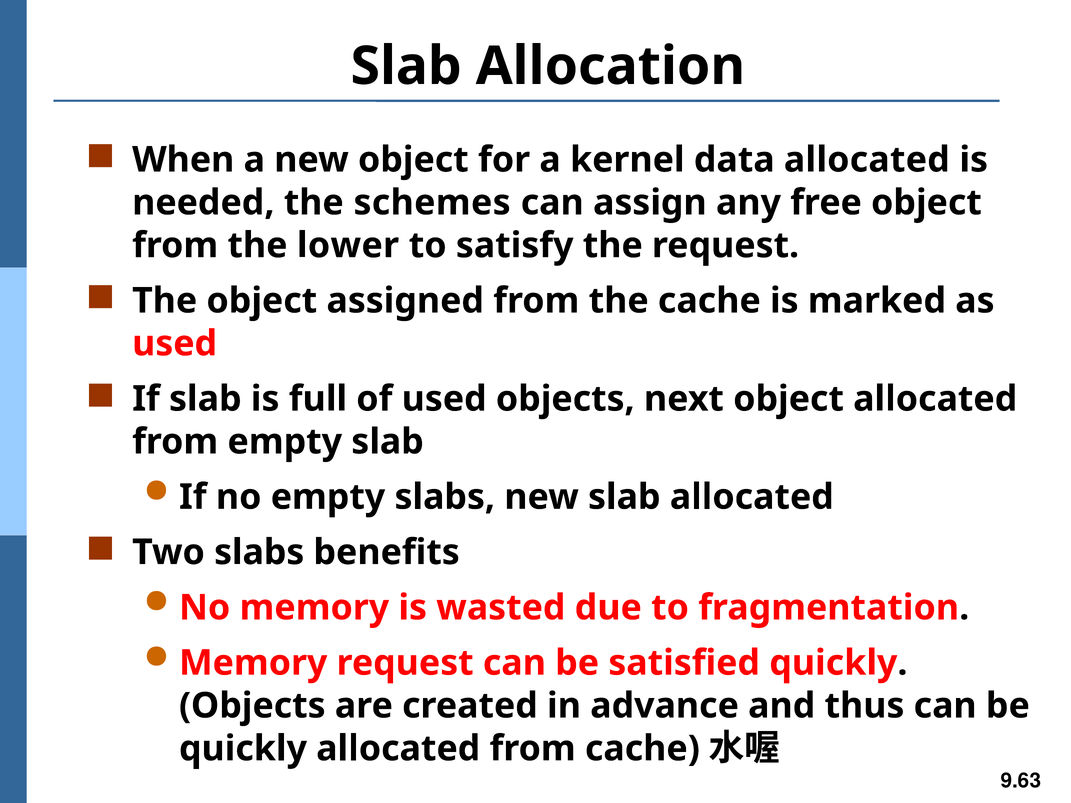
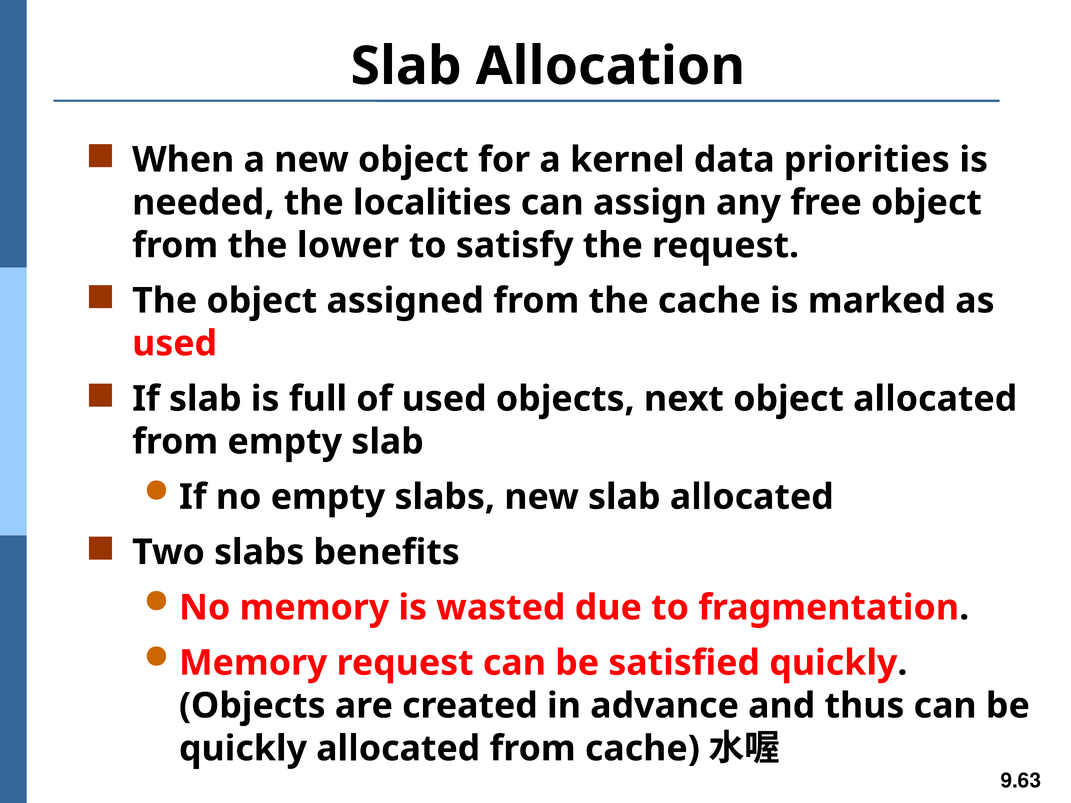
data allocated: allocated -> priorities (867, 160)
schemes: schemes -> localities (432, 203)
